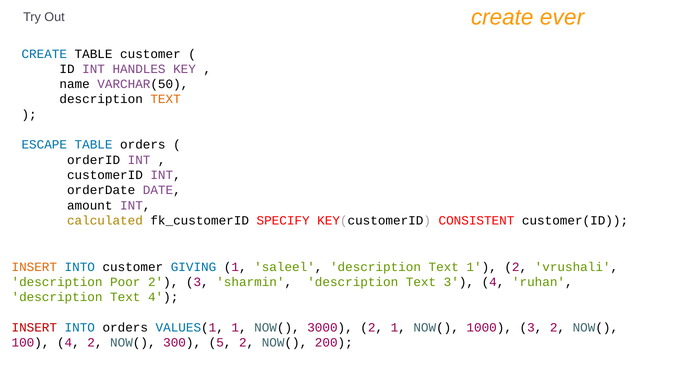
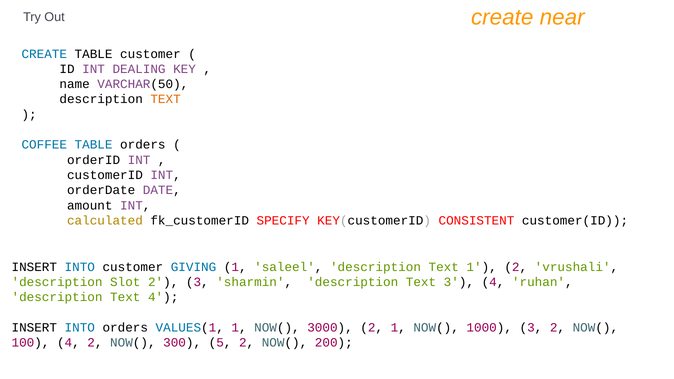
ever: ever -> near (562, 18)
HANDLES: HANDLES -> DEALING (139, 69)
ESCAPE: ESCAPE -> COFFEE (44, 145)
INSERT colour: orange -> black (34, 267)
Poor: Poor -> Slot (125, 282)
INSERT colour: red -> black (34, 328)
